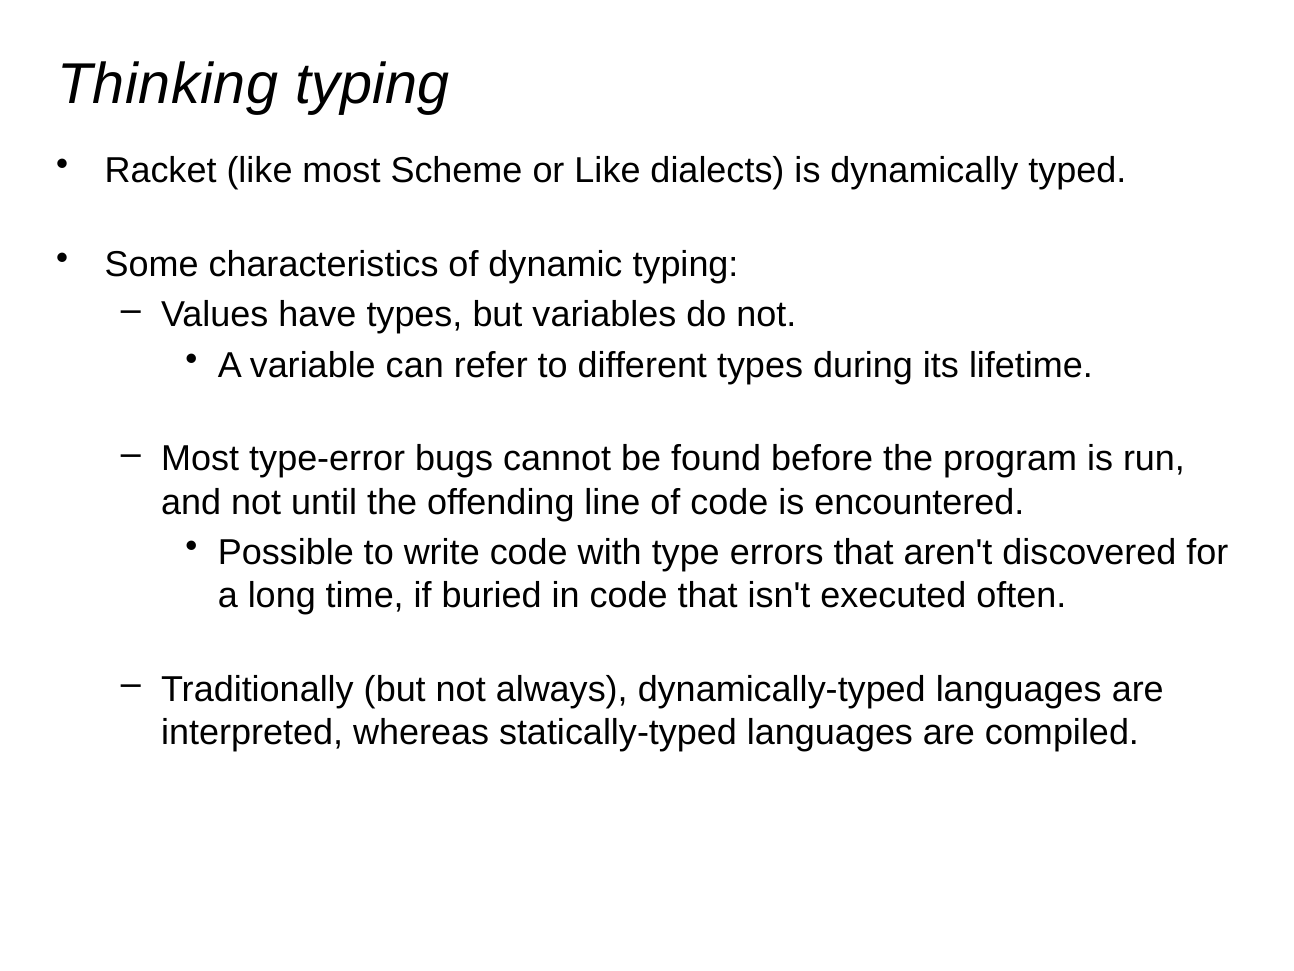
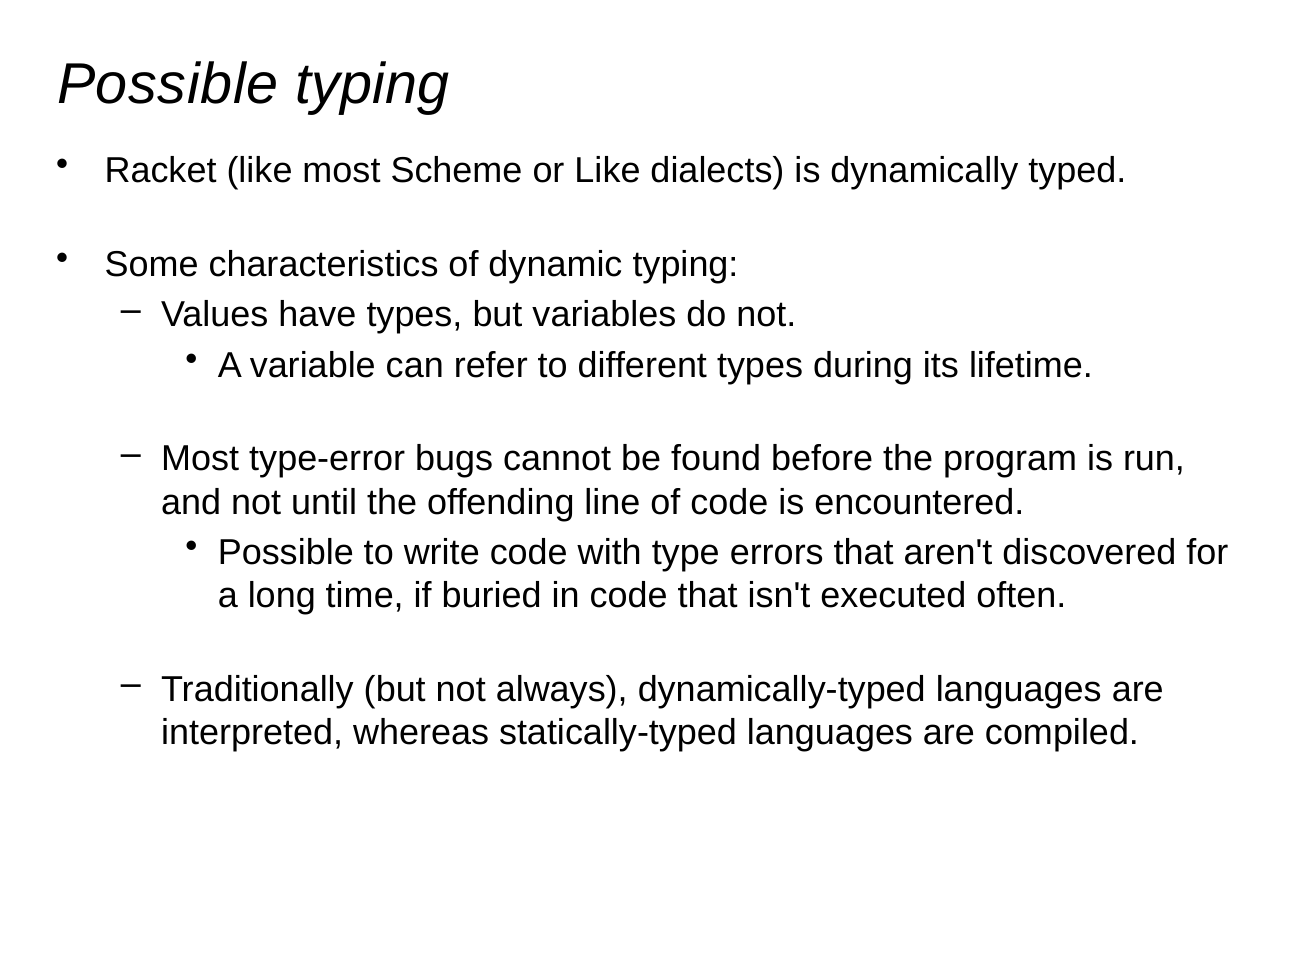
Thinking: Thinking -> Possible (168, 85)
